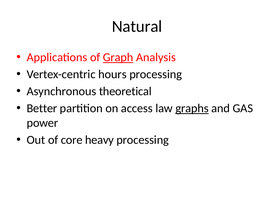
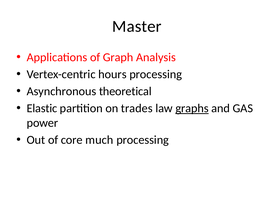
Natural: Natural -> Master (137, 27)
Graph underline: present -> none (118, 57)
Better: Better -> Elastic (42, 109)
access: access -> trades (137, 109)
heavy: heavy -> much (99, 140)
